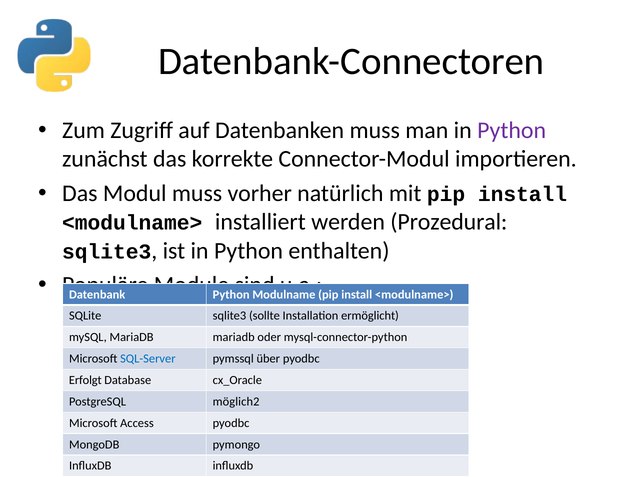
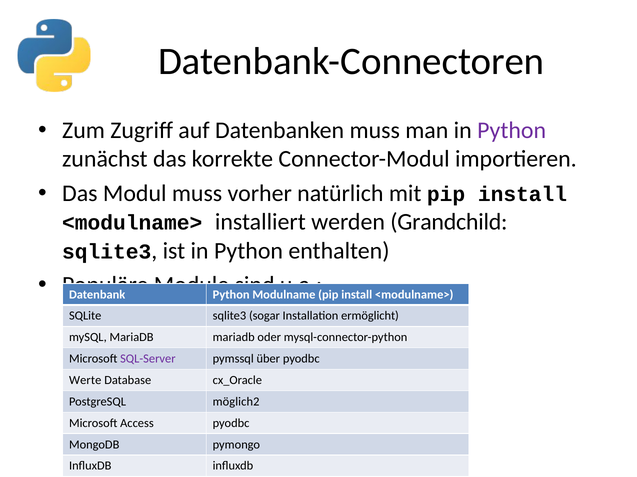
Prozedural: Prozedural -> Grandchild (449, 222)
sollte: sollte -> sogar (264, 316)
SQL-Server colour: blue -> purple (148, 359)
Erfolgt: Erfolgt -> Werte (85, 381)
